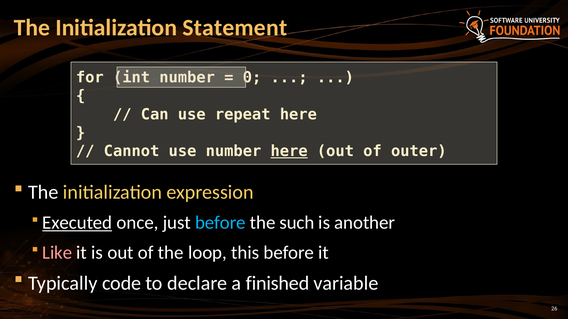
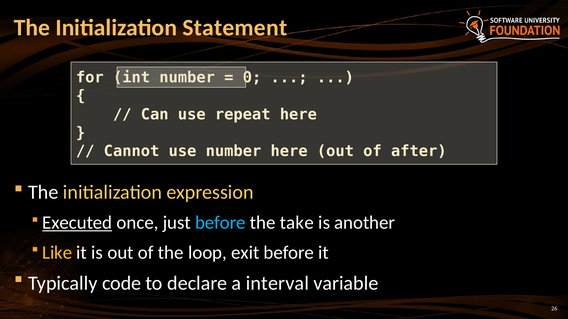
here underline: present -> none (289, 151)
outer: outer -> after (419, 151)
such: such -> take (297, 223)
Like colour: pink -> yellow (57, 253)
this: this -> exit (245, 253)
finished: finished -> interval (277, 284)
